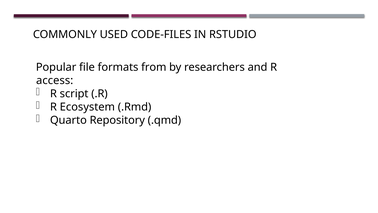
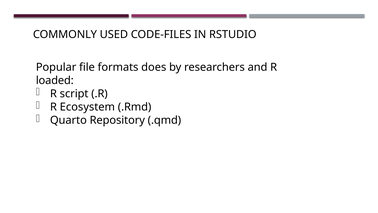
from: from -> does (154, 67)
access: access -> loaded (55, 80)
